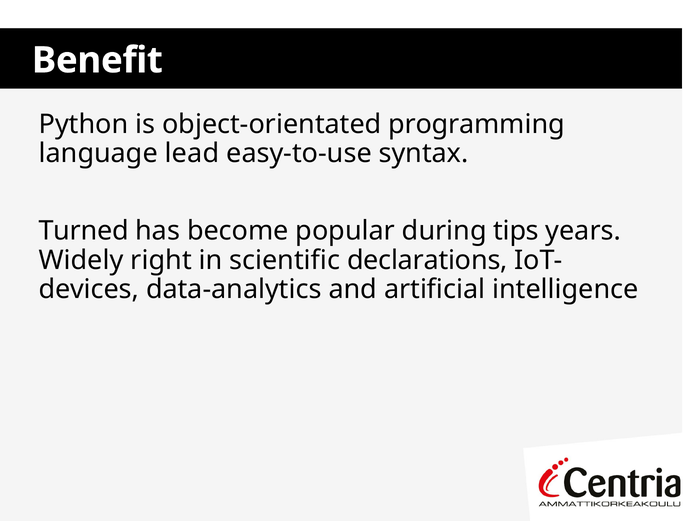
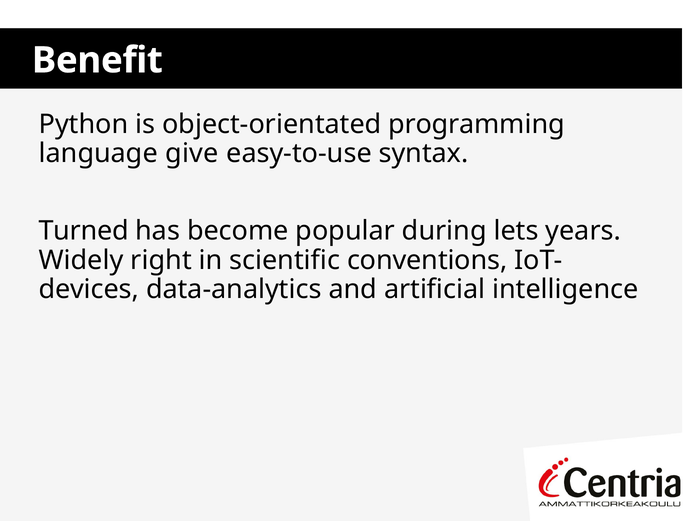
lead: lead -> give (192, 153)
tips: tips -> lets (516, 231)
declarations: declarations -> conventions (427, 260)
